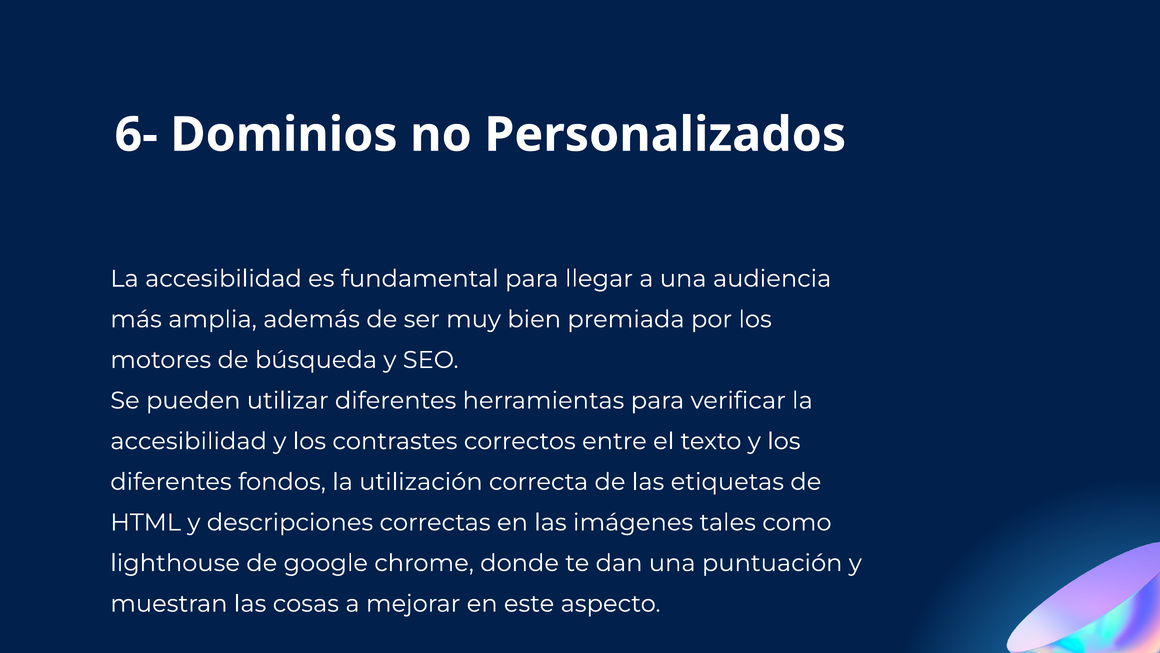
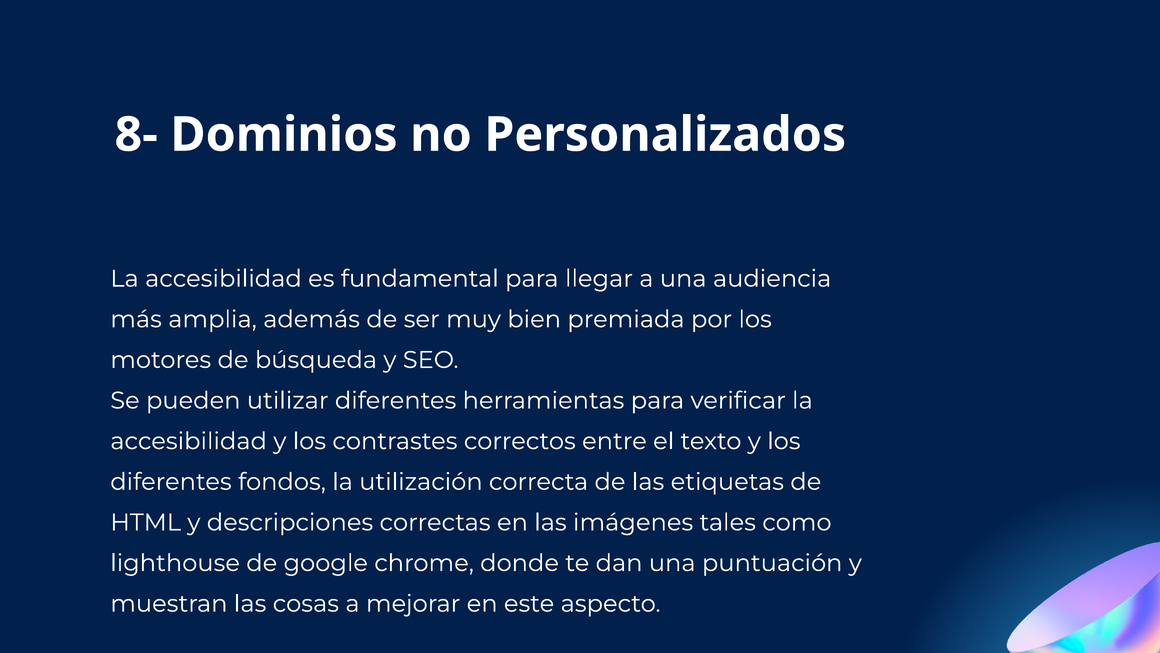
6-: 6- -> 8- (136, 135)
